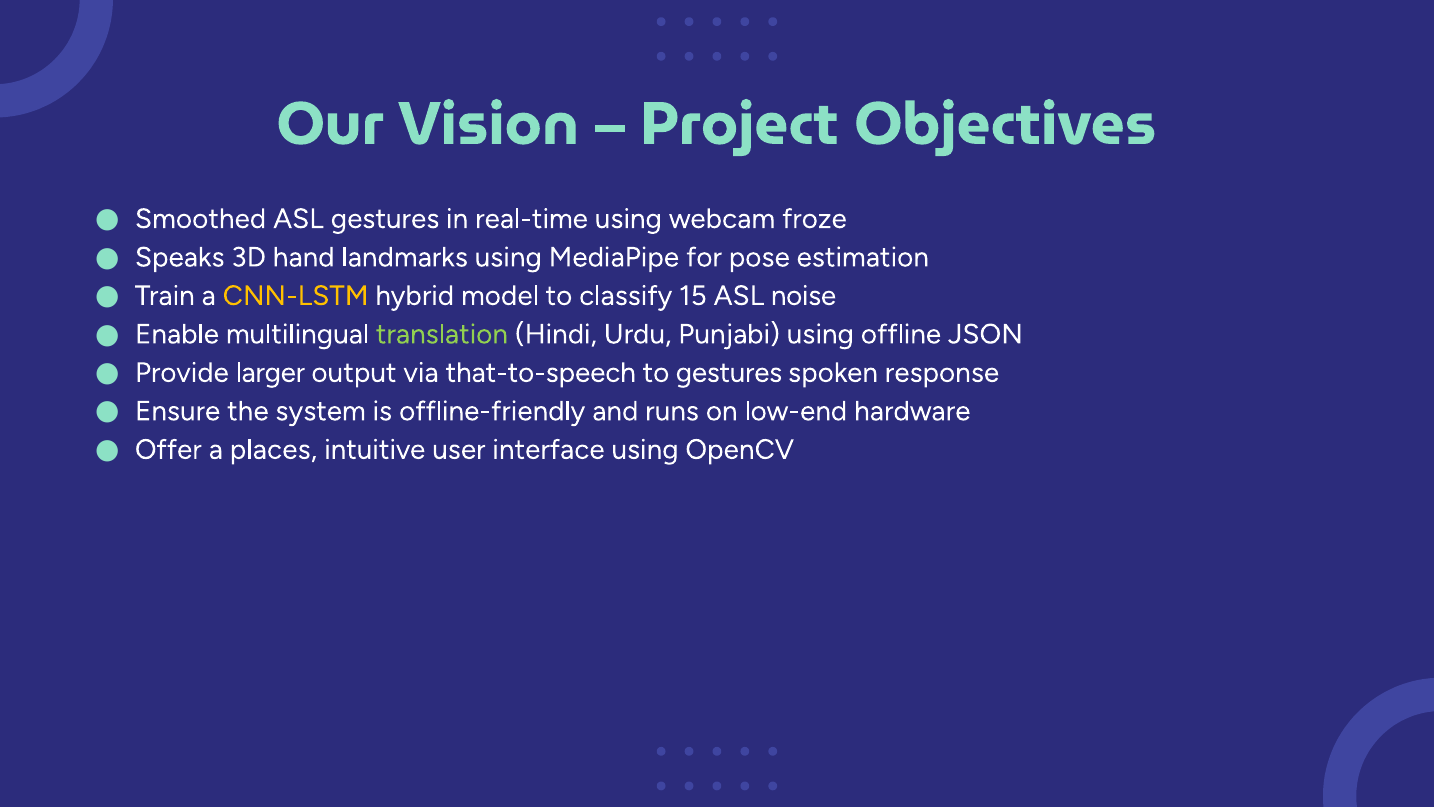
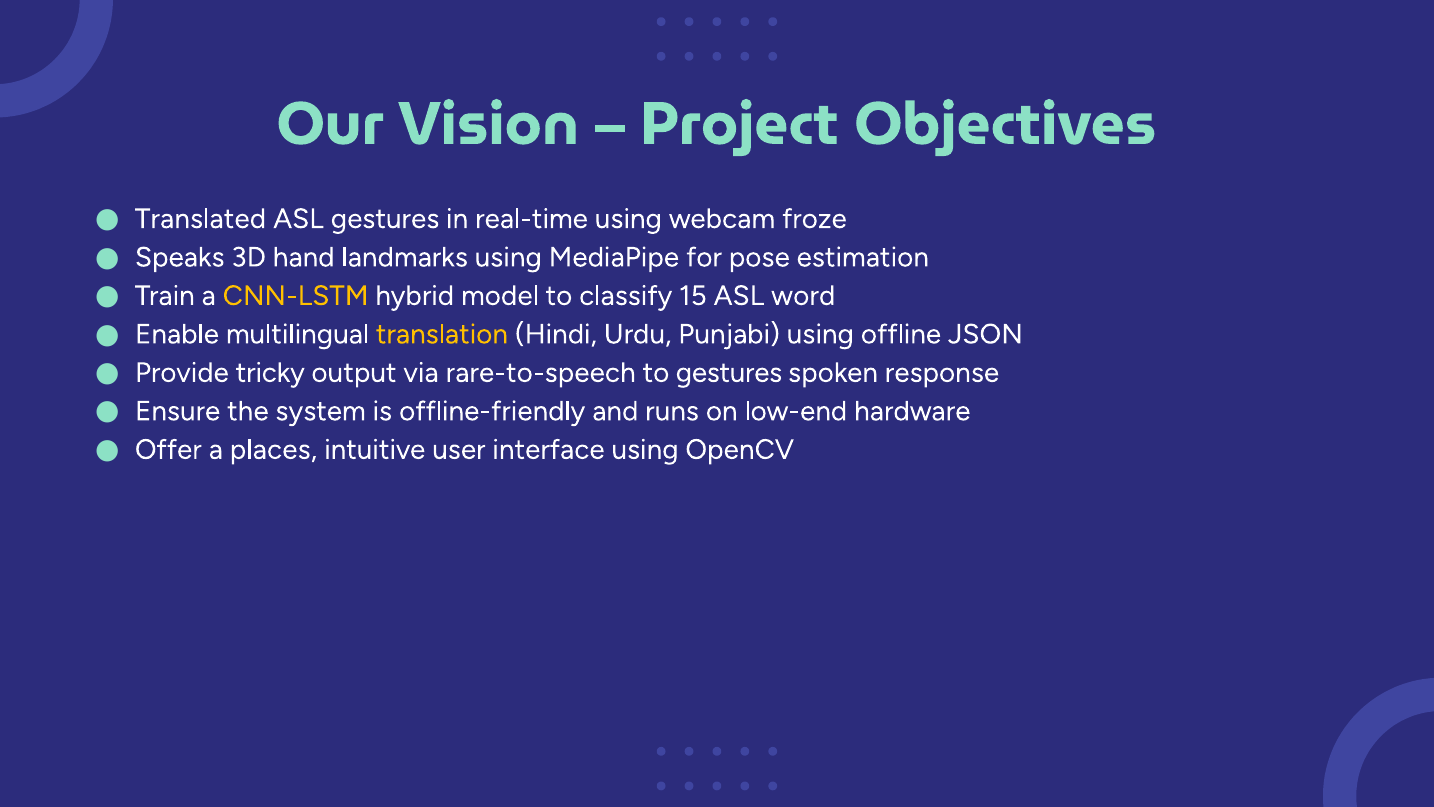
Smoothed: Smoothed -> Translated (201, 219)
noise: noise -> word (803, 296)
translation colour: light green -> yellow (442, 334)
larger: larger -> tricky (270, 372)
that-to-speech: that-to-speech -> rare-to-speech (541, 372)
